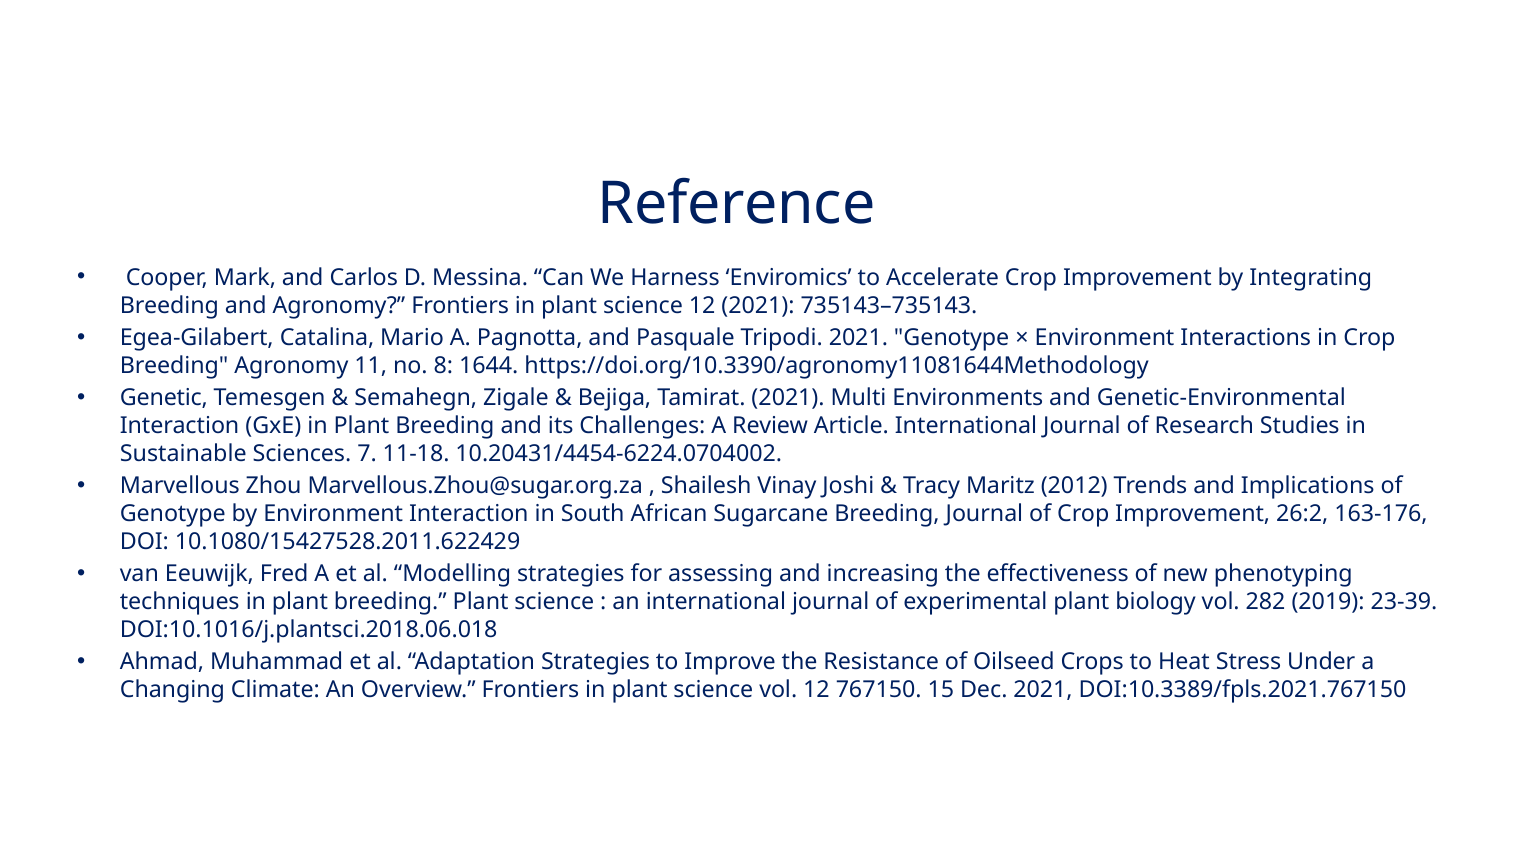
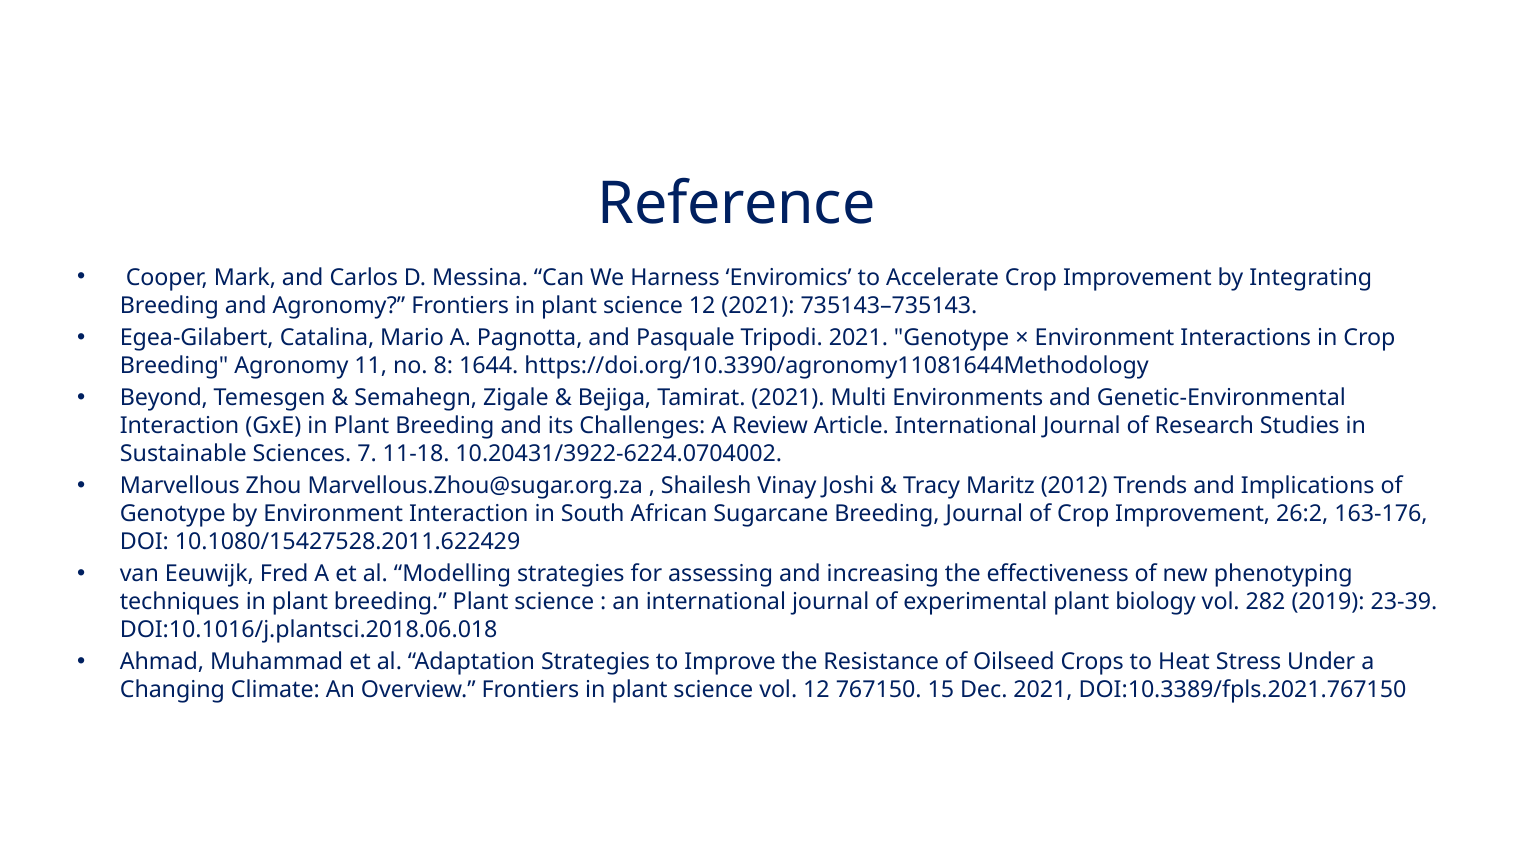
Genetic: Genetic -> Beyond (164, 398)
10.20431/4454-6224.0704002: 10.20431/4454-6224.0704002 -> 10.20431/3922-6224.0704002 (619, 454)
